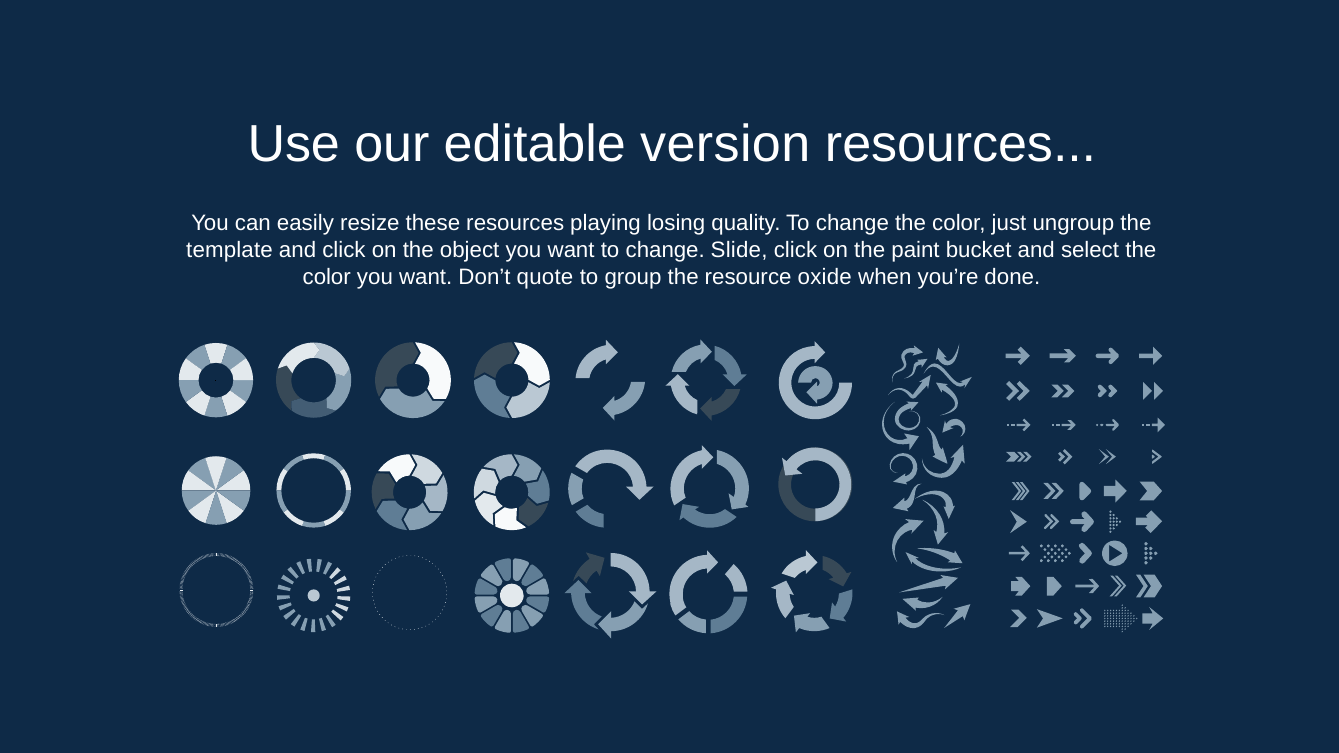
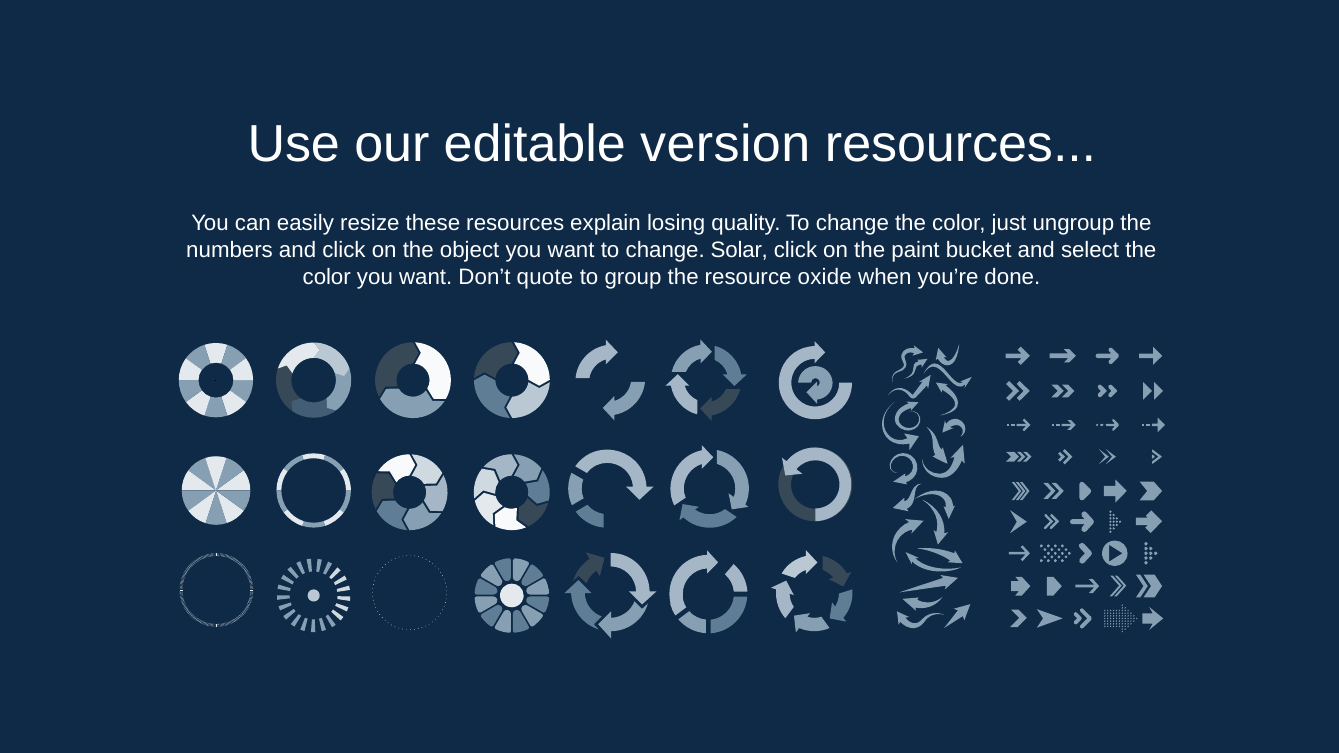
playing: playing -> explain (606, 224)
template: template -> numbers (230, 250)
Slide: Slide -> Solar (739, 250)
